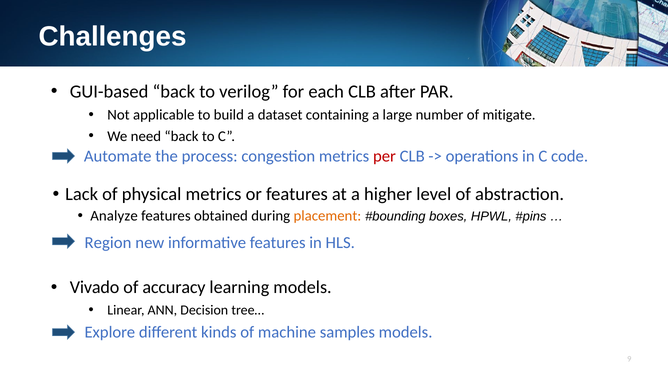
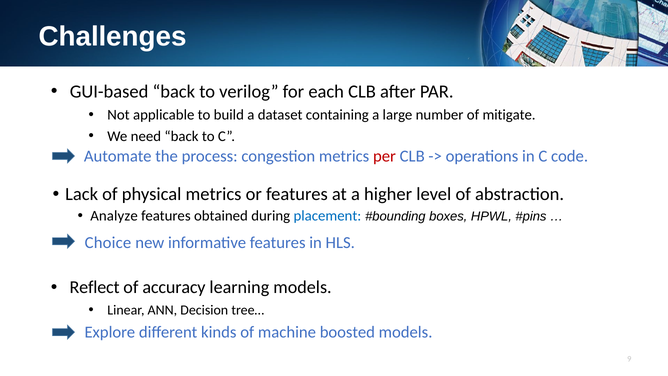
placement colour: orange -> blue (327, 216)
Region: Region -> Choice (108, 243)
Vivado: Vivado -> Reflect (95, 287)
samples: samples -> boosted (347, 332)
